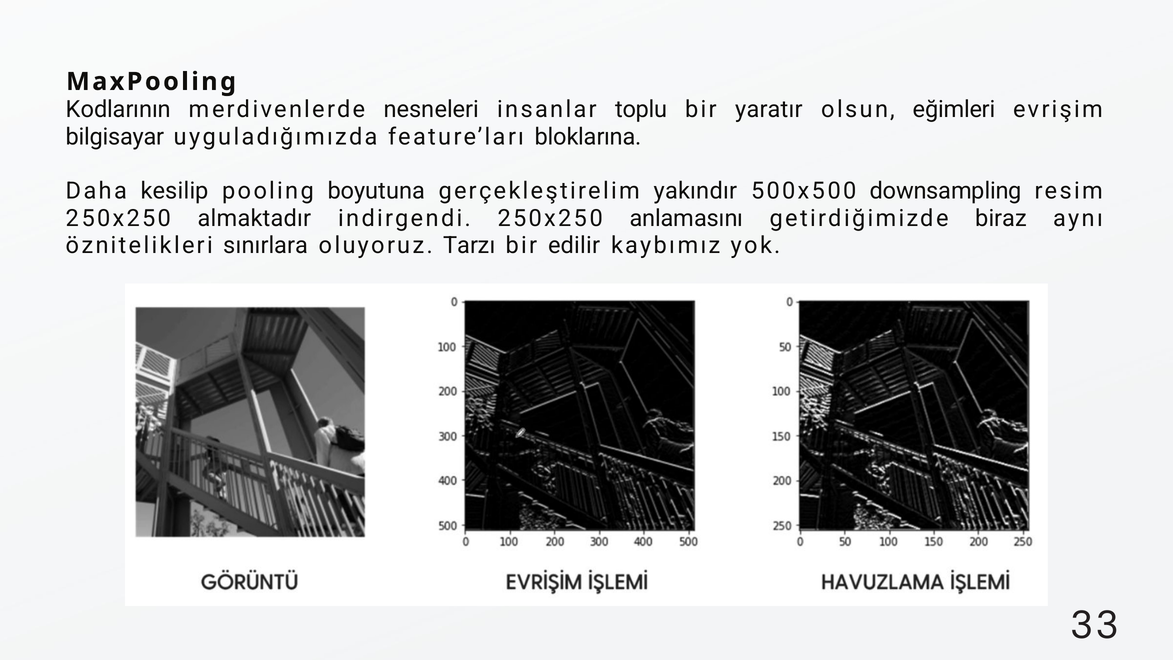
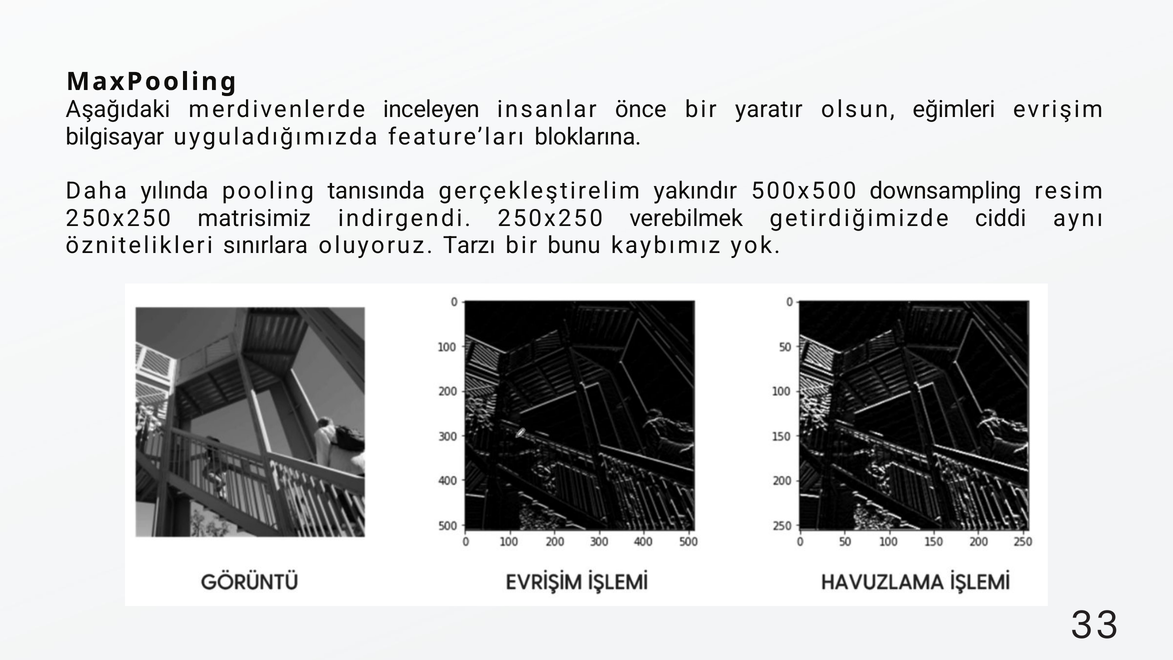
Kodlarının: Kodlarının -> Aşağıdaki (118, 110)
nesneleri: nesneleri -> inceleyen (432, 110)
toplu: toplu -> önce (641, 110)
kesilip: kesilip -> yılında (175, 191)
boyutuna: boyutuna -> tanısında (376, 191)
almaktadır: almaktadır -> matrisimiz (255, 218)
anlamasını: anlamasını -> verebilmek (686, 218)
biraz: biraz -> ciddi (1001, 218)
edilir: edilir -> bunu (574, 245)
